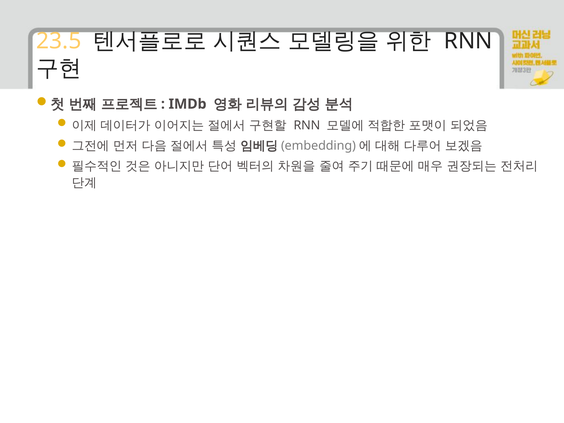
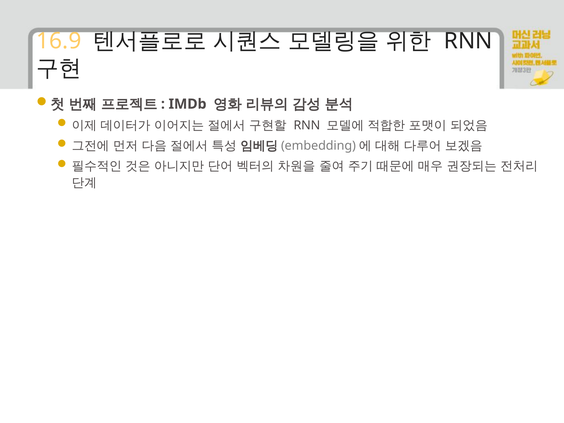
23.5: 23.5 -> 16.9 (59, 41)
